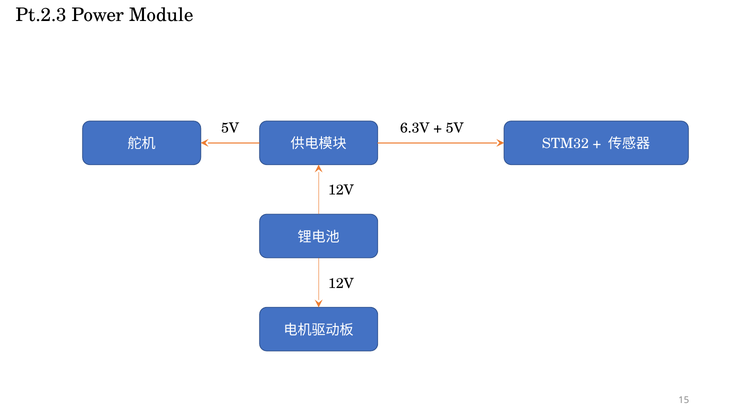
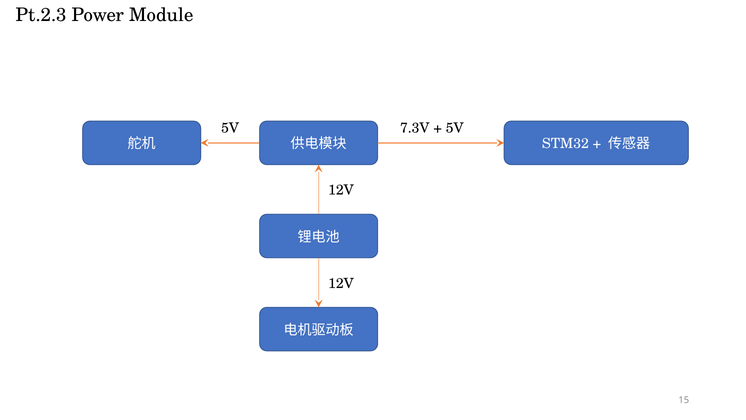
6.3V: 6.3V -> 7.3V (415, 128)
